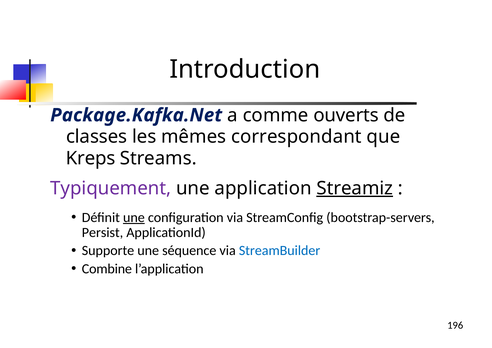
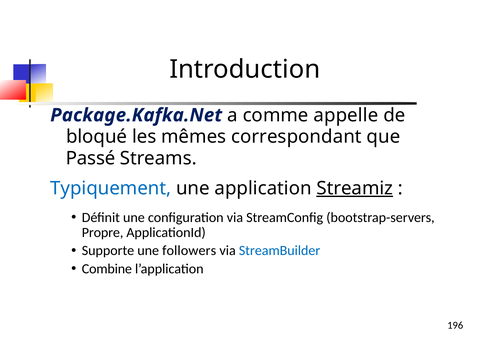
ouverts: ouverts -> appelle (346, 115)
classes: classes -> bloqué (97, 137)
Kreps: Kreps -> Passé (91, 158)
Typiquement colour: purple -> blue (111, 188)
une underline: present -> none (134, 217)
Persist: Persist -> Propre (103, 233)
séquence: séquence -> followers (189, 251)
